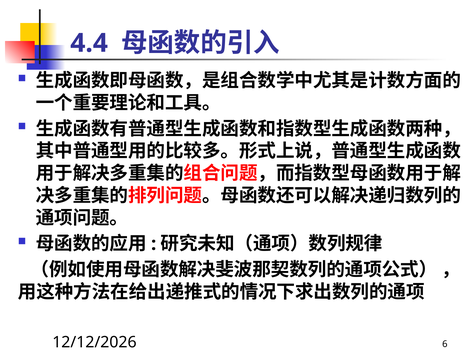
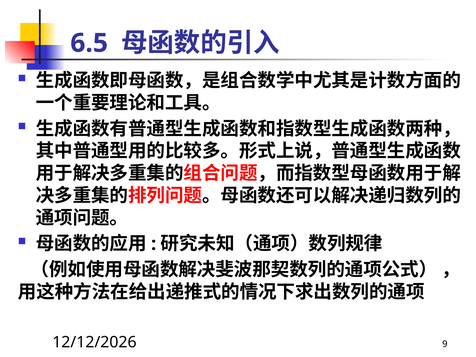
4.4: 4.4 -> 6.5 (89, 43)
6: 6 -> 9 (445, 344)
